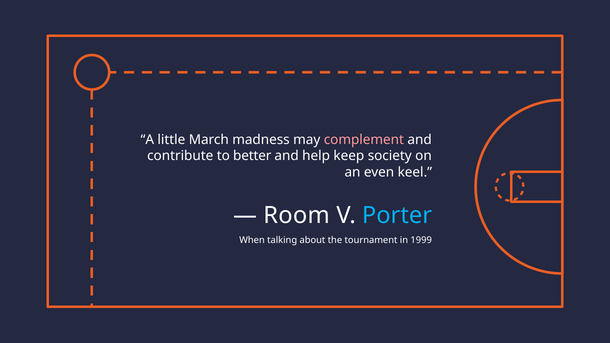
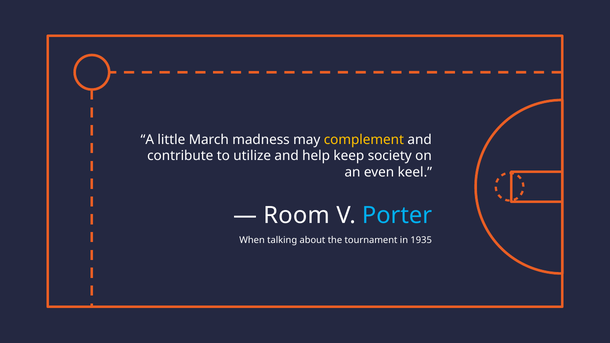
complement colour: pink -> yellow (364, 140)
better: better -> utilize (252, 156)
1999: 1999 -> 1935 (421, 240)
